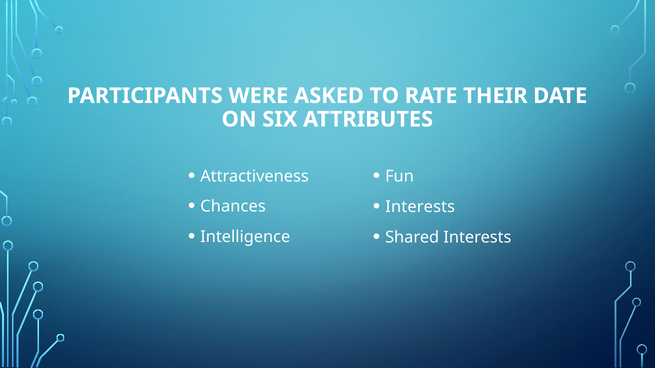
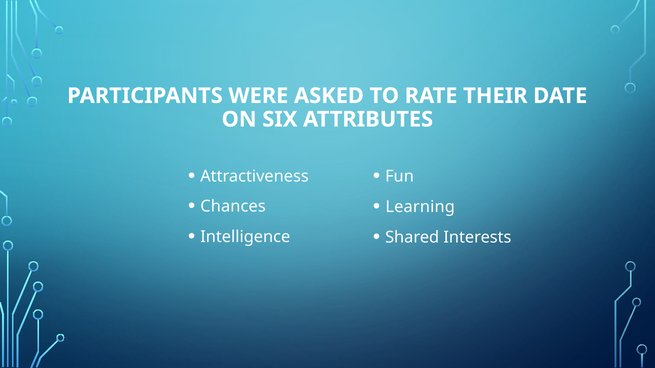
Interests: Interests -> Learning (420, 207)
